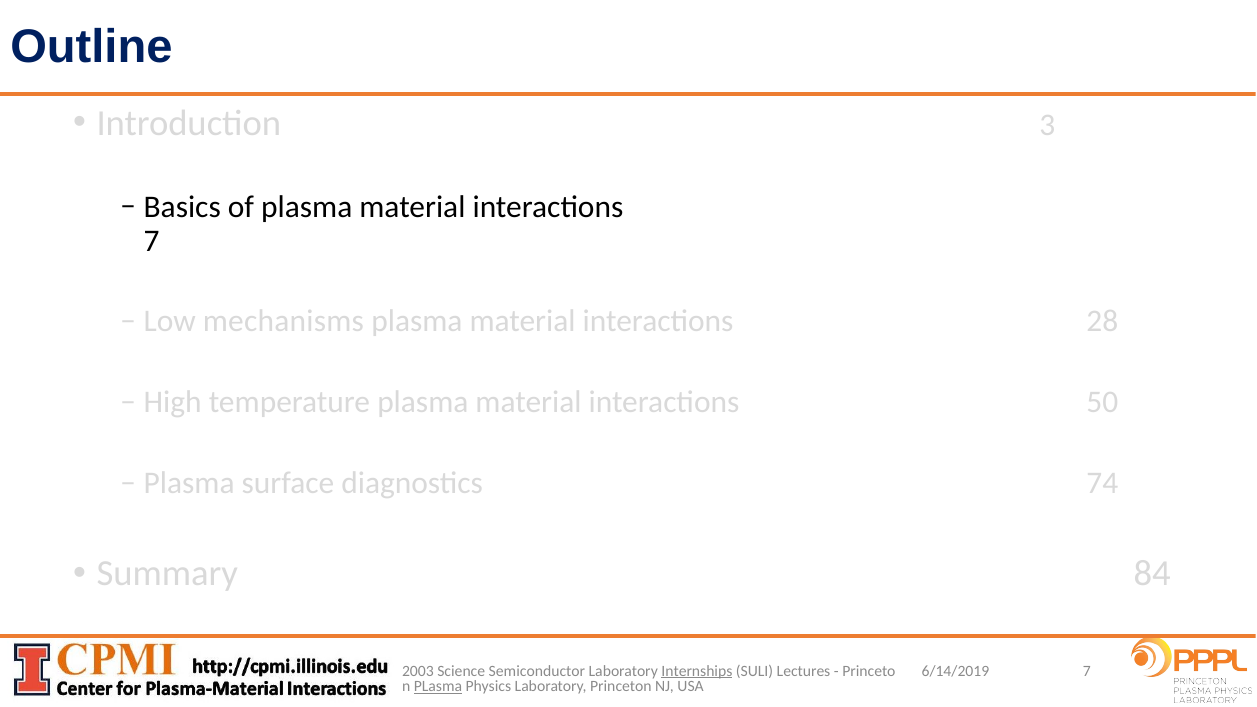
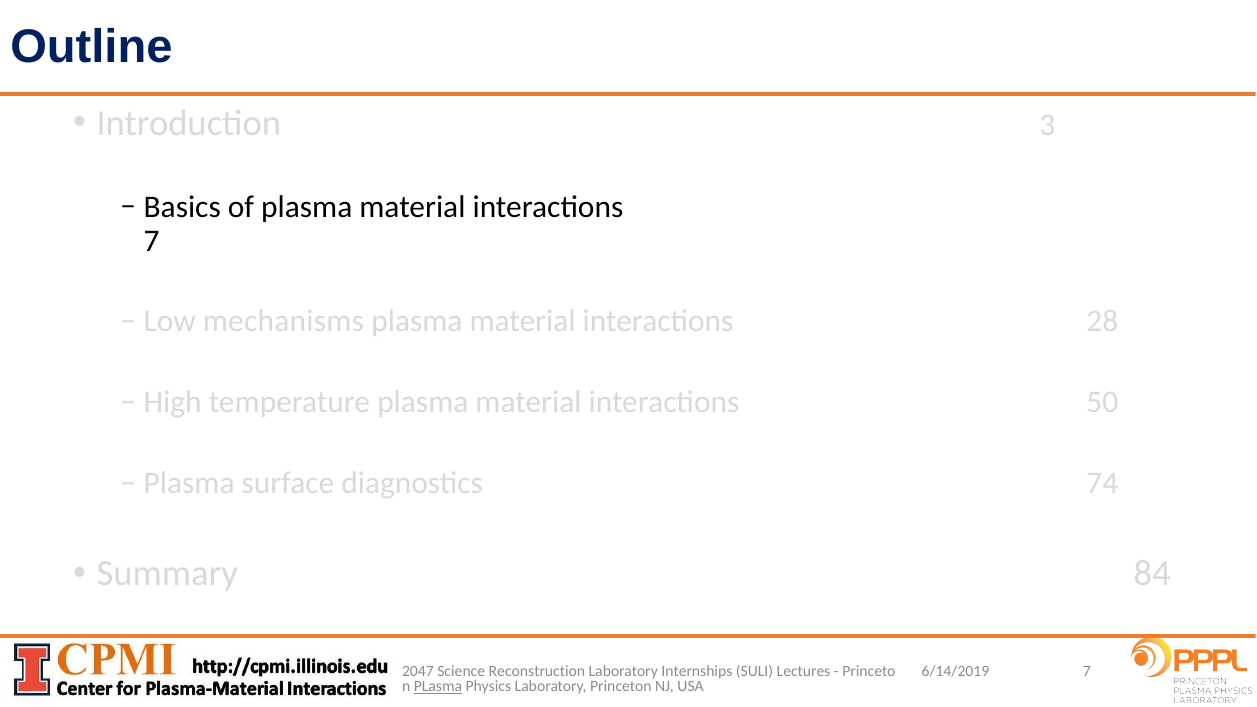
2003: 2003 -> 2047 (418, 671)
Semiconductor: Semiconductor -> Reconstruction (537, 671)
Internships underline: present -> none (697, 671)
